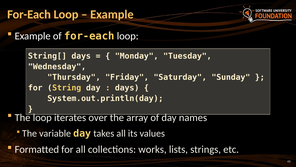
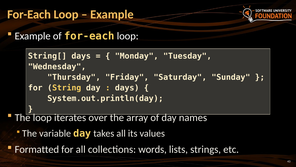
works: works -> words (153, 149)
